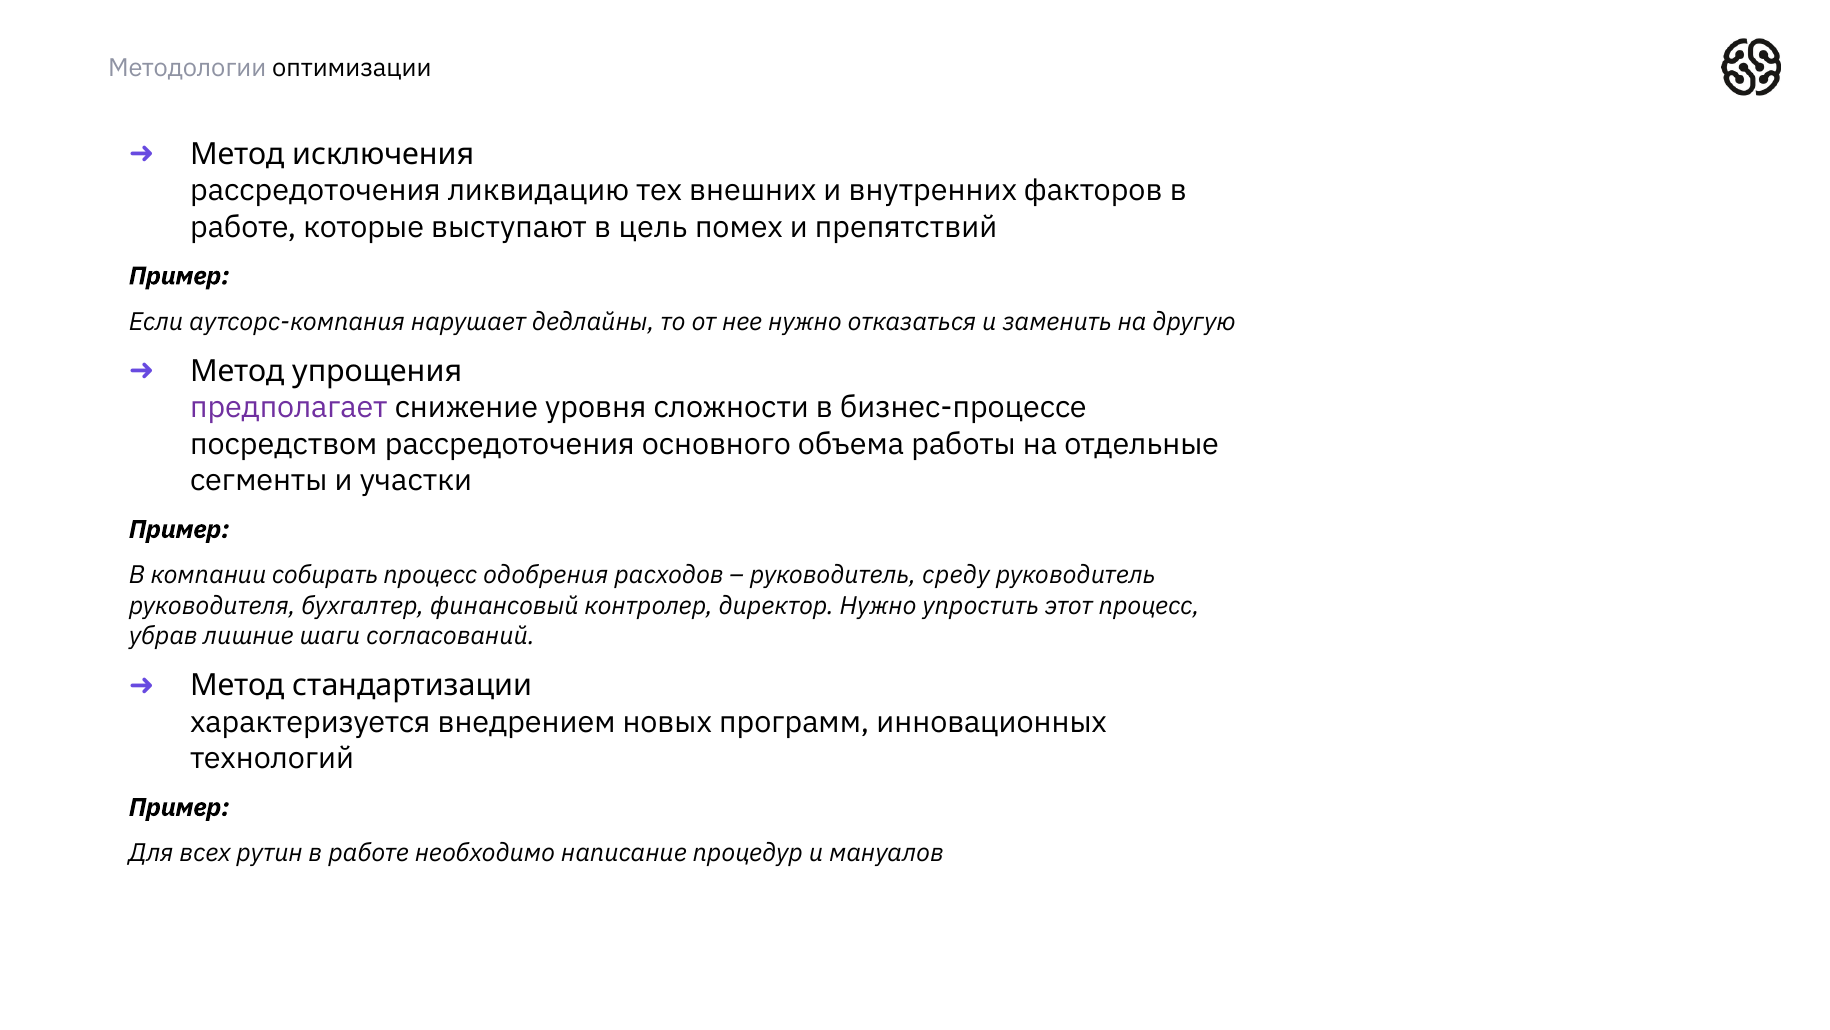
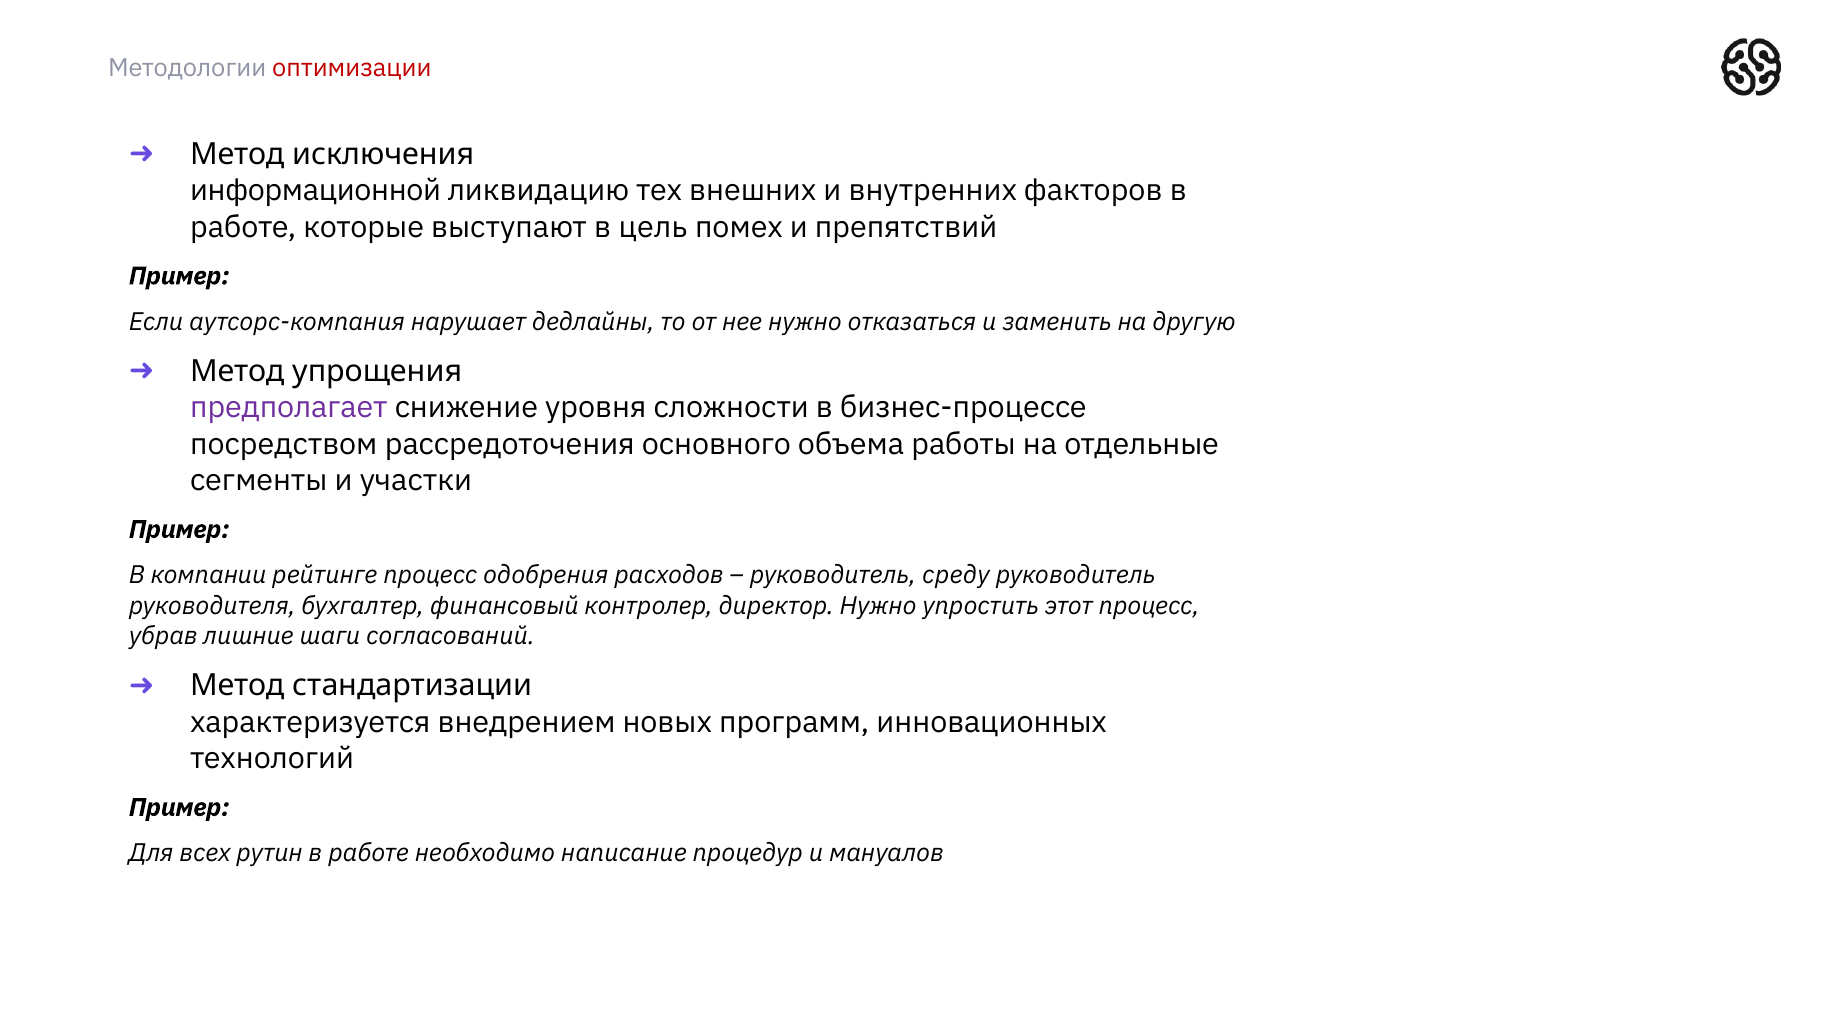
оптимизации colour: black -> red (352, 68)
рассредоточения: рассредоточения -> информационной (316, 191)
собирать: собирать -> рейтинге (325, 575)
